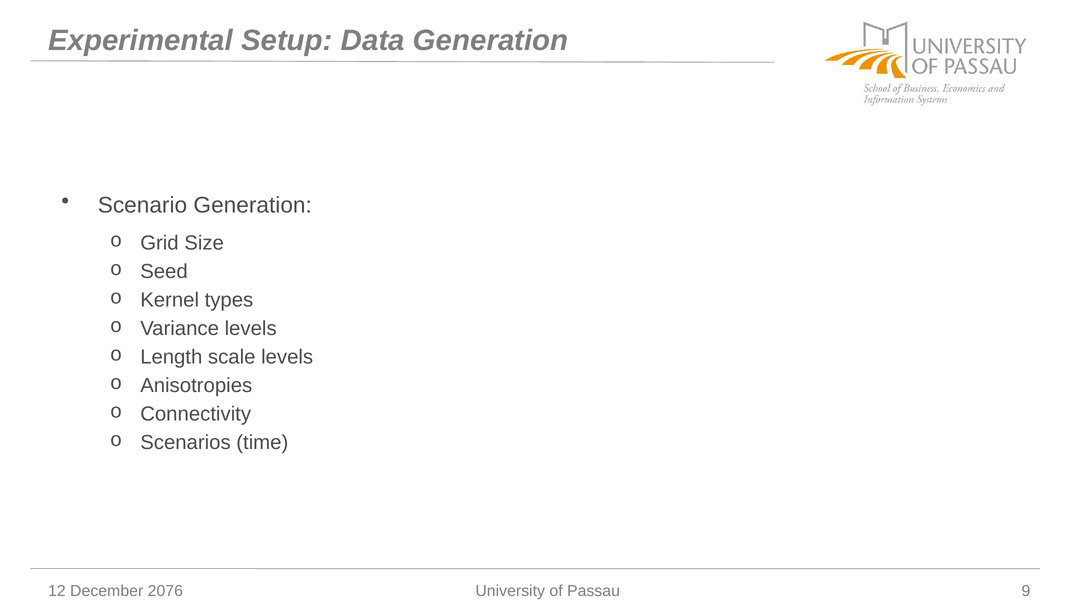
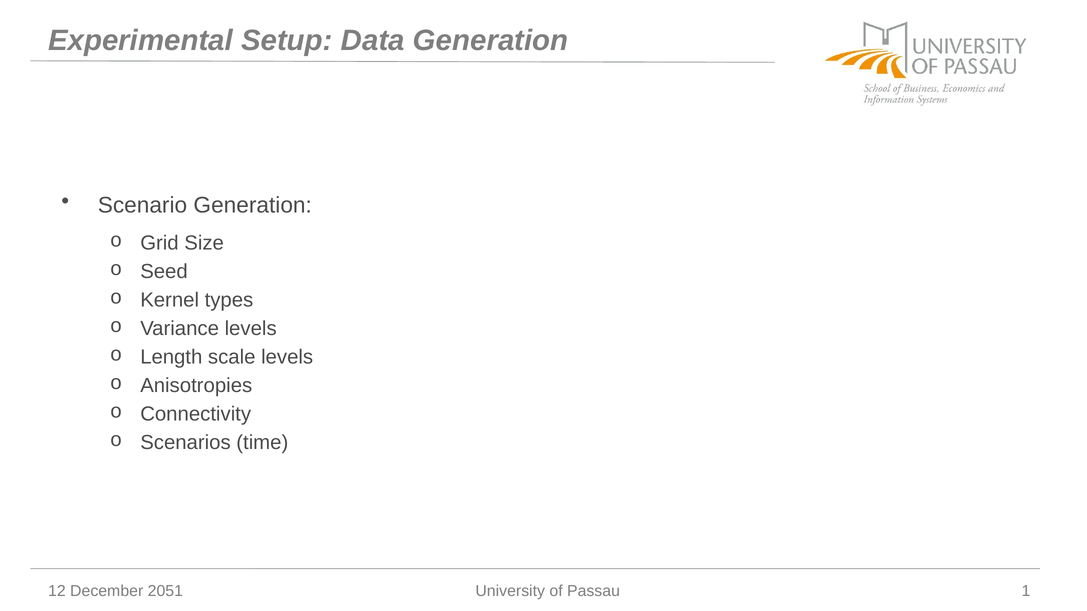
2076: 2076 -> 2051 (165, 592)
9: 9 -> 1 (1026, 592)
